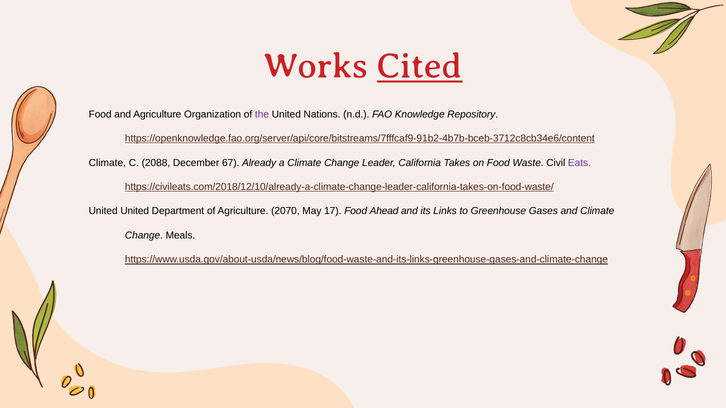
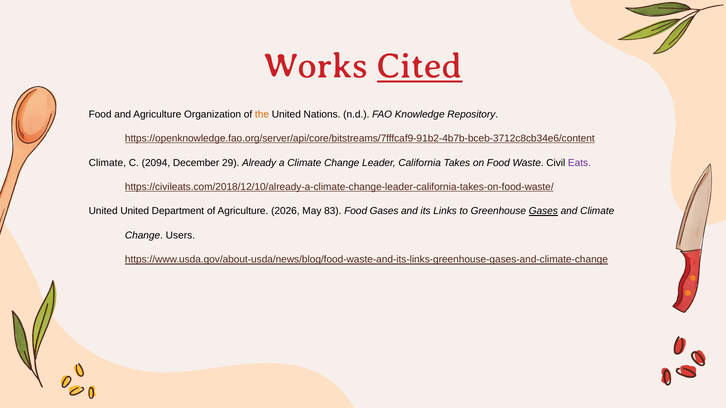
the colour: purple -> orange (262, 114)
2088: 2088 -> 2094 (156, 163)
67: 67 -> 29 (231, 163)
2070: 2070 -> 2026 (285, 211)
17: 17 -> 83 (333, 211)
Food Ahead: Ahead -> Gases (384, 211)
Gases underline: none -> present (543, 211)
Meals: Meals -> Users (180, 236)
